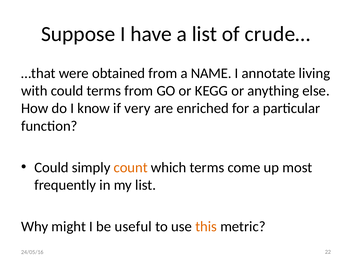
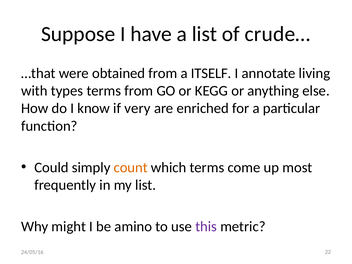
NAME: NAME -> ITSELF (211, 73)
with could: could -> types (67, 91)
useful: useful -> amino (133, 227)
this colour: orange -> purple (206, 227)
